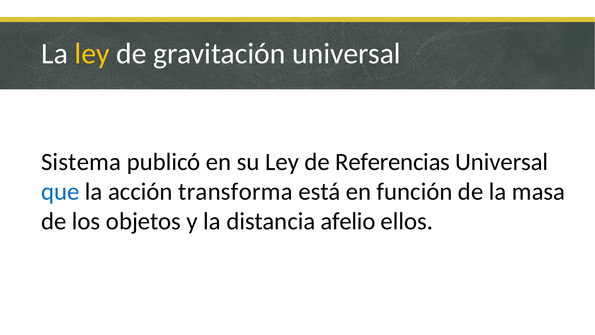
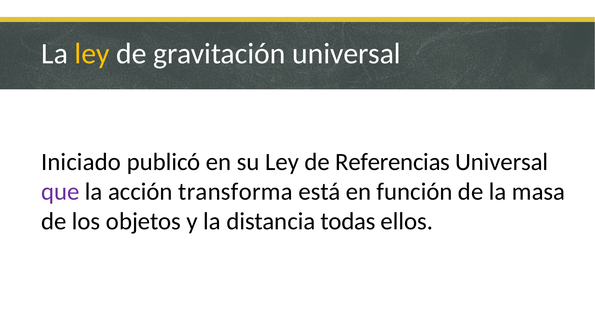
Sistema: Sistema -> Iniciado (81, 162)
que colour: blue -> purple (60, 191)
afelio: afelio -> todas (348, 221)
